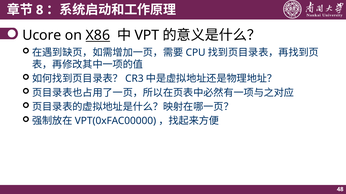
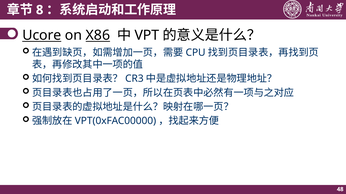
Ucore underline: none -> present (42, 35)
